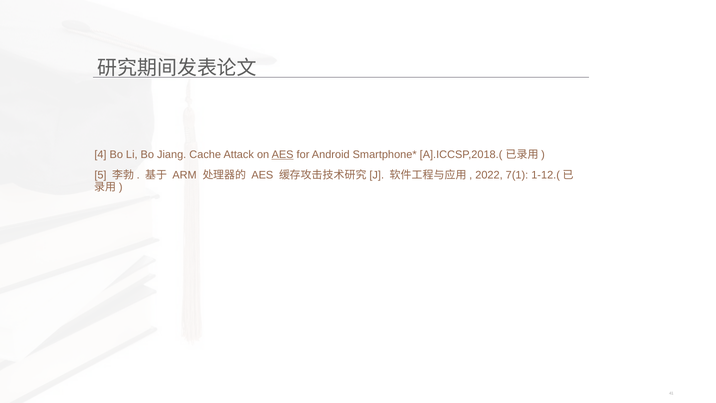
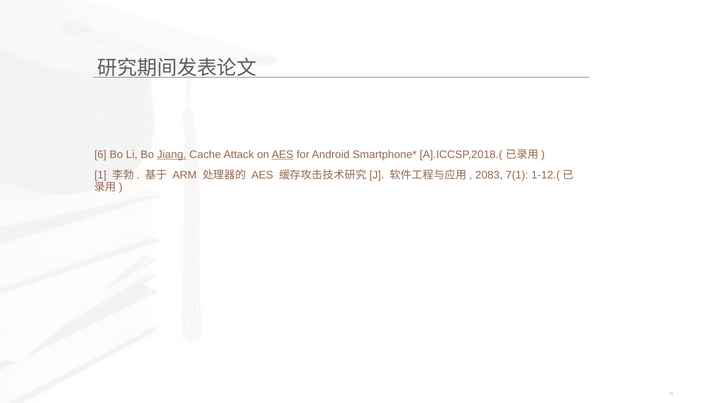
4: 4 -> 6 (100, 154)
Jiang underline: none -> present (172, 154)
5: 5 -> 1 (100, 175)
2022: 2022 -> 2083 (489, 175)
